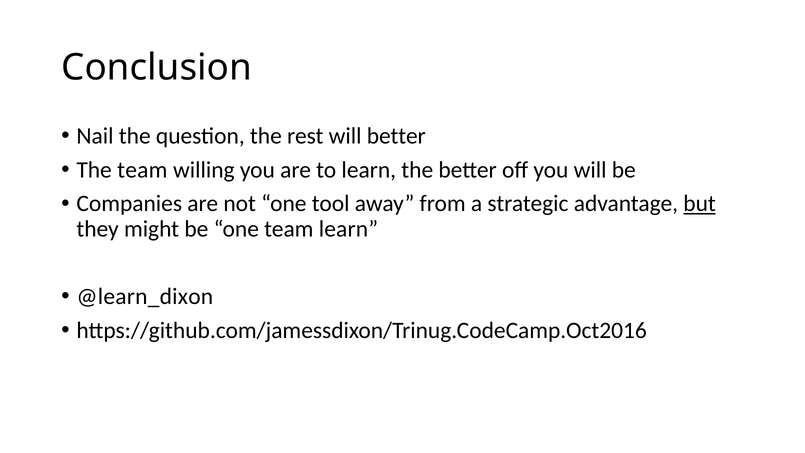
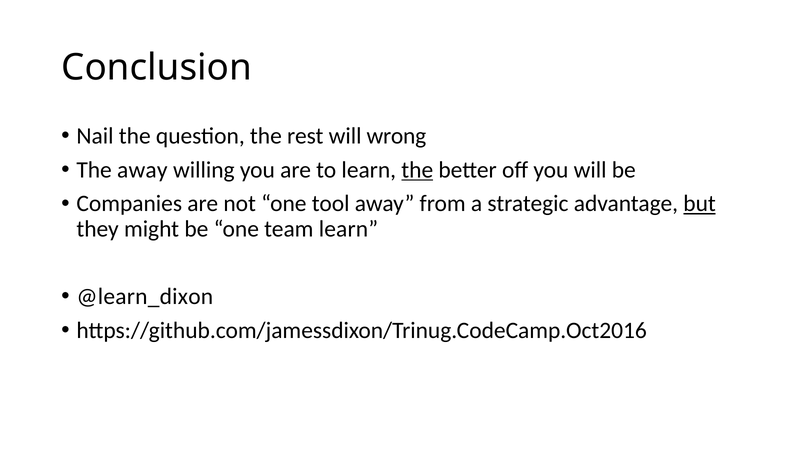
will better: better -> wrong (396, 136)
The team: team -> away (142, 170)
the underline: none -> present (417, 170)
